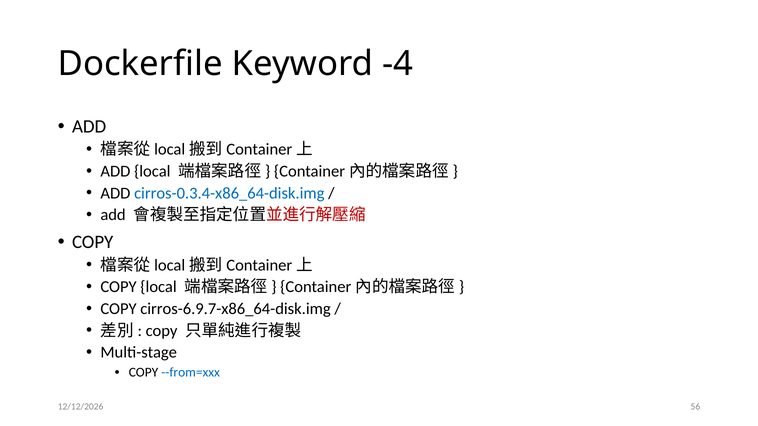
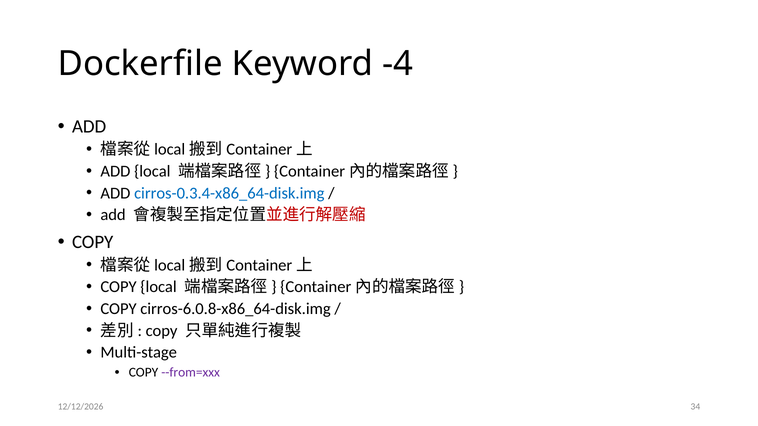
cirros-6.9.7-x86_64-disk.img: cirros-6.9.7-x86_64-disk.img -> cirros-6.0.8-x86_64-disk.img (235, 309)
--from=xxx colour: blue -> purple (191, 373)
56: 56 -> 34 (695, 407)
